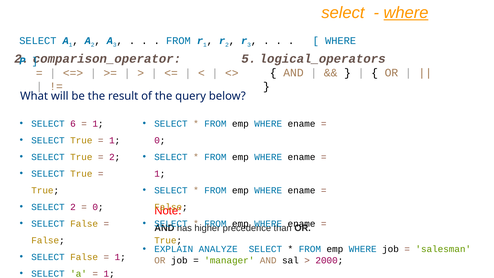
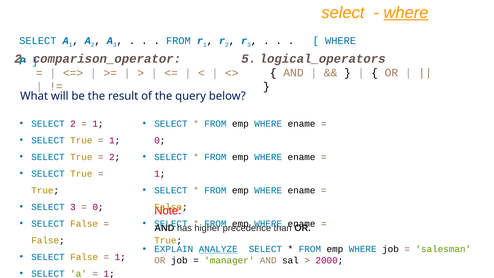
SELECT 6: 6 -> 2 (73, 124)
SELECT 2: 2 -> 3 (73, 207)
ANALYZE underline: none -> present (218, 249)
